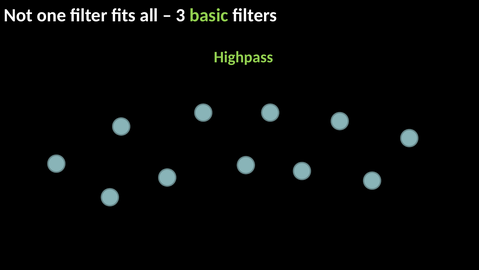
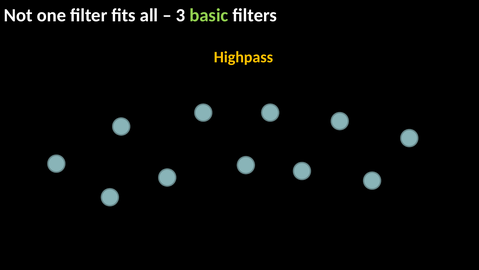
Highpass colour: light green -> yellow (243, 57)
